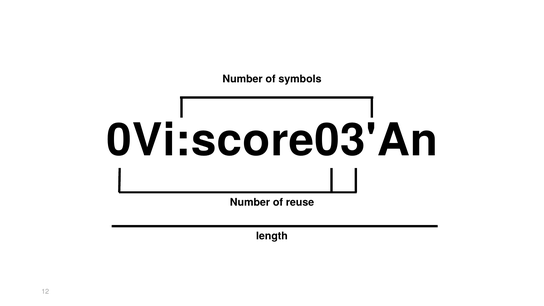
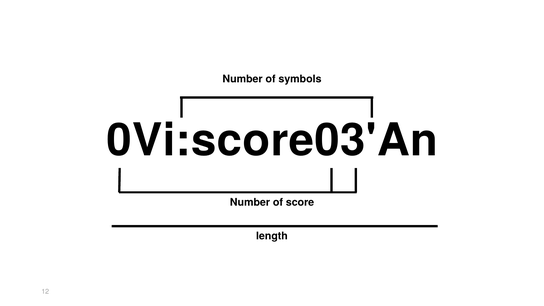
reuse: reuse -> score (300, 202)
